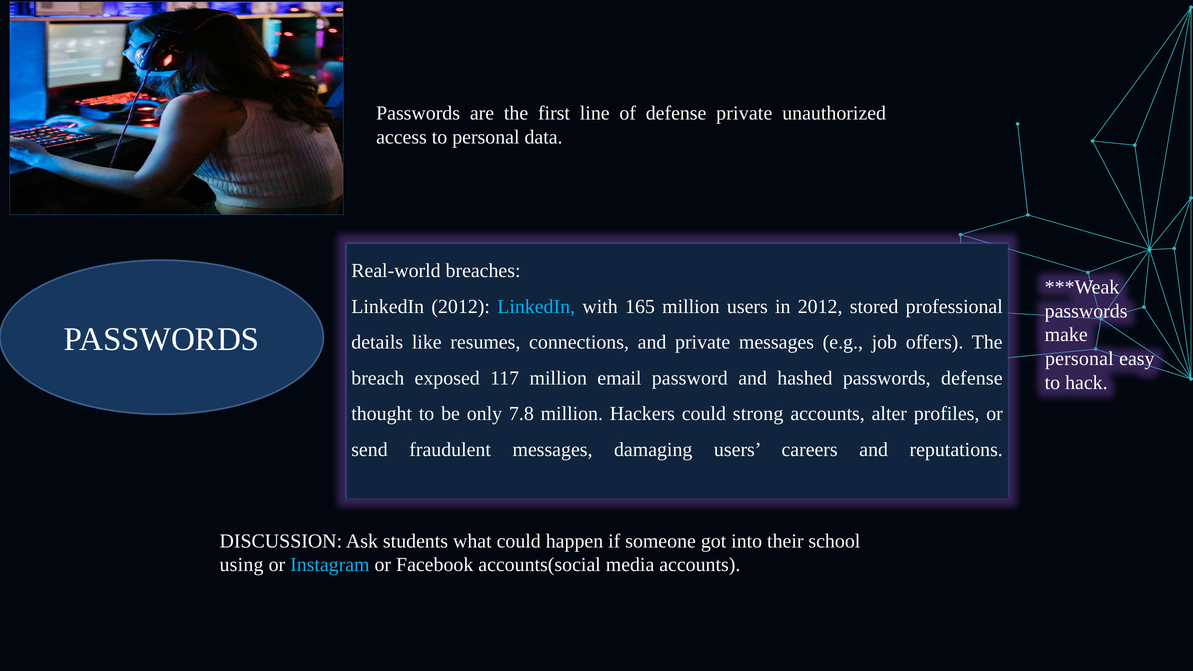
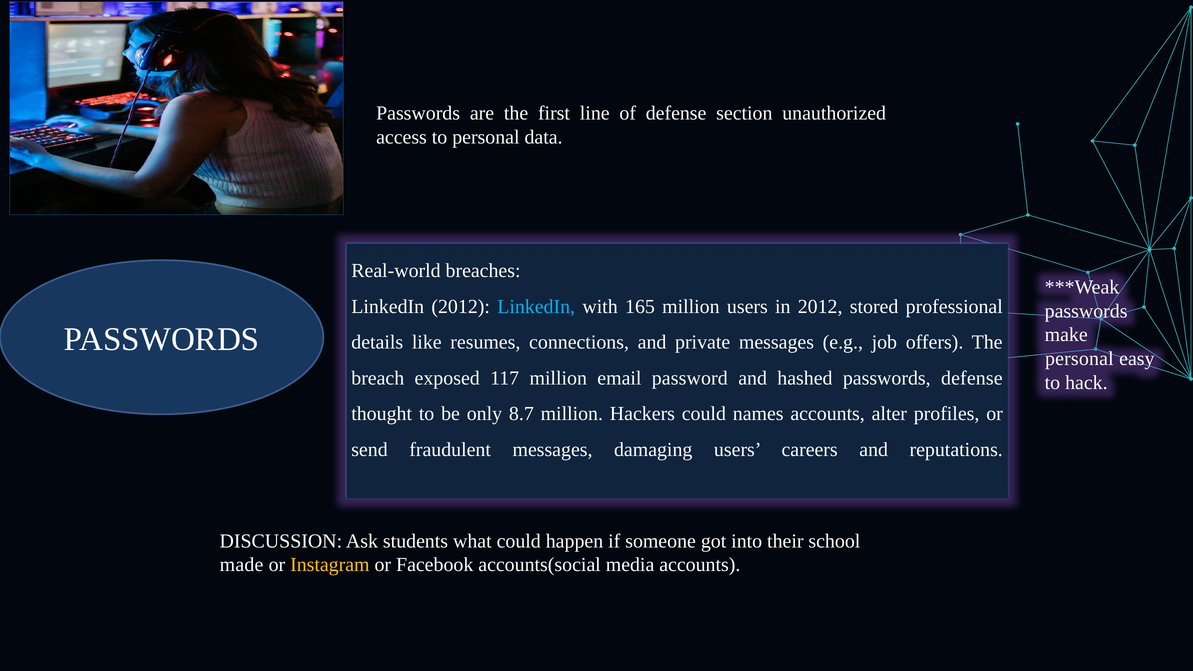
defense private: private -> section (744, 113)
7.8: 7.8 -> 8.7 (521, 414)
strong: strong -> names (758, 414)
using: using -> made (242, 565)
Instagram colour: light blue -> yellow (330, 565)
